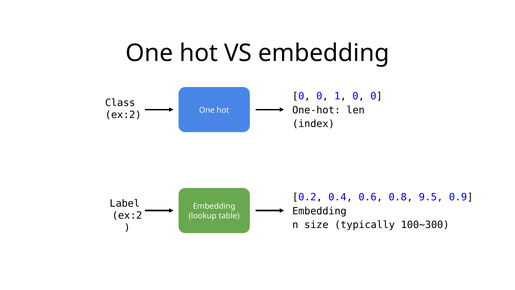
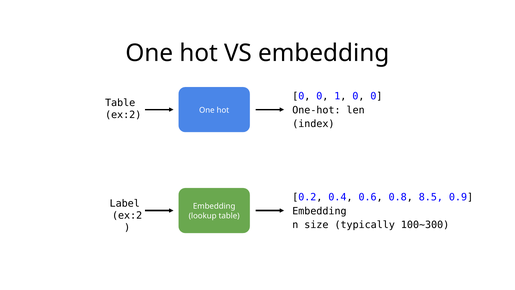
Class: Class -> Table (120, 103)
9.5: 9.5 -> 8.5 (431, 197)
